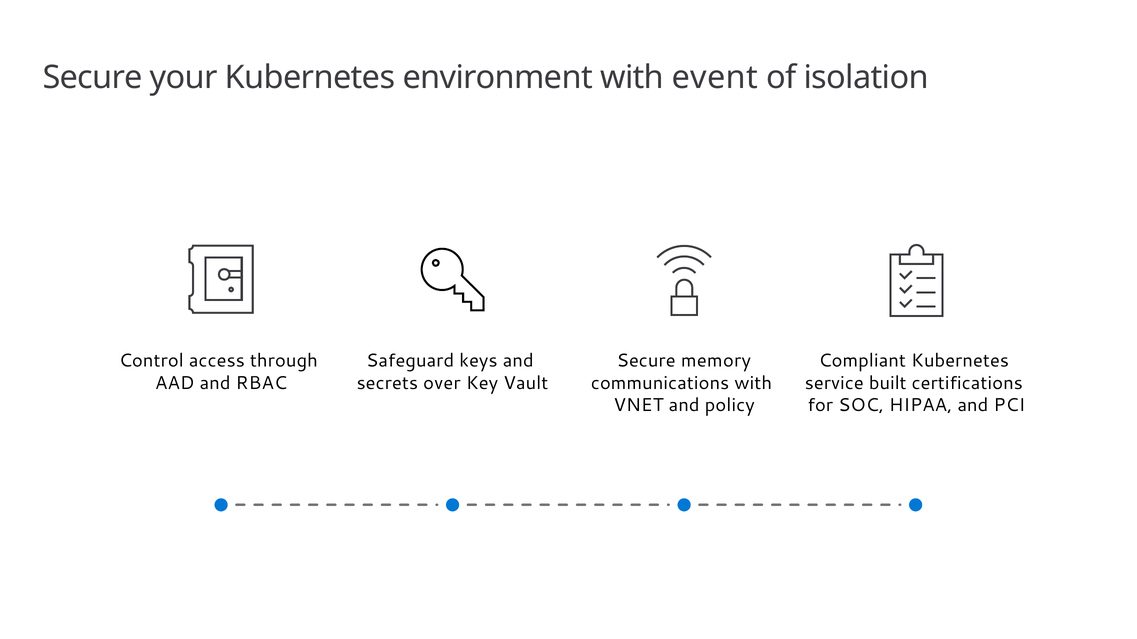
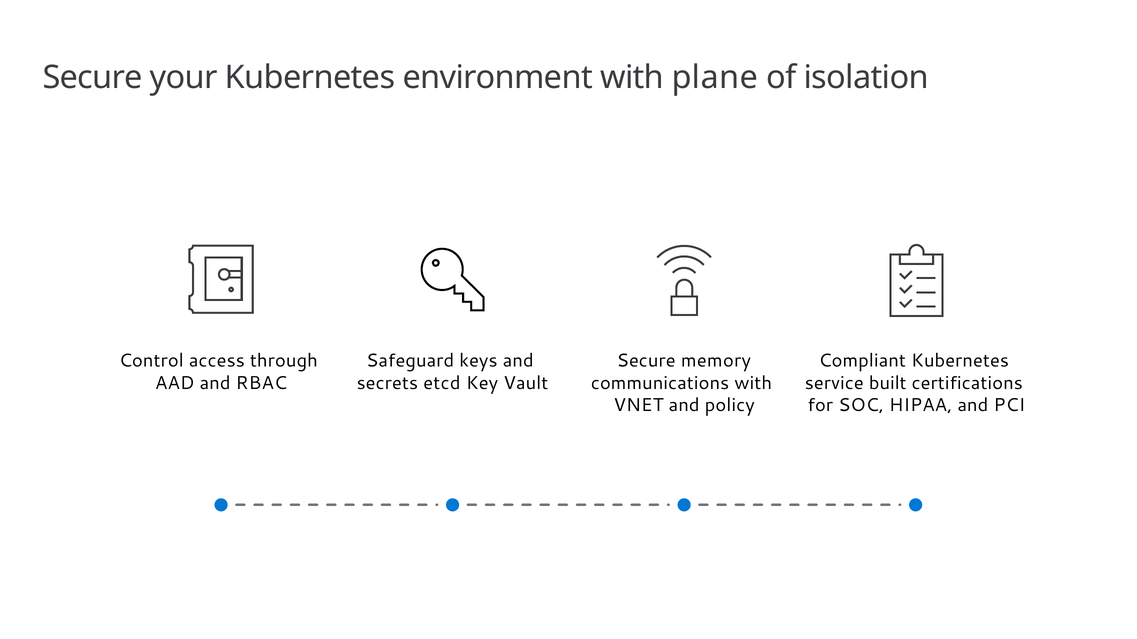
event: event -> plane (715, 78)
over: over -> etcd (442, 383)
